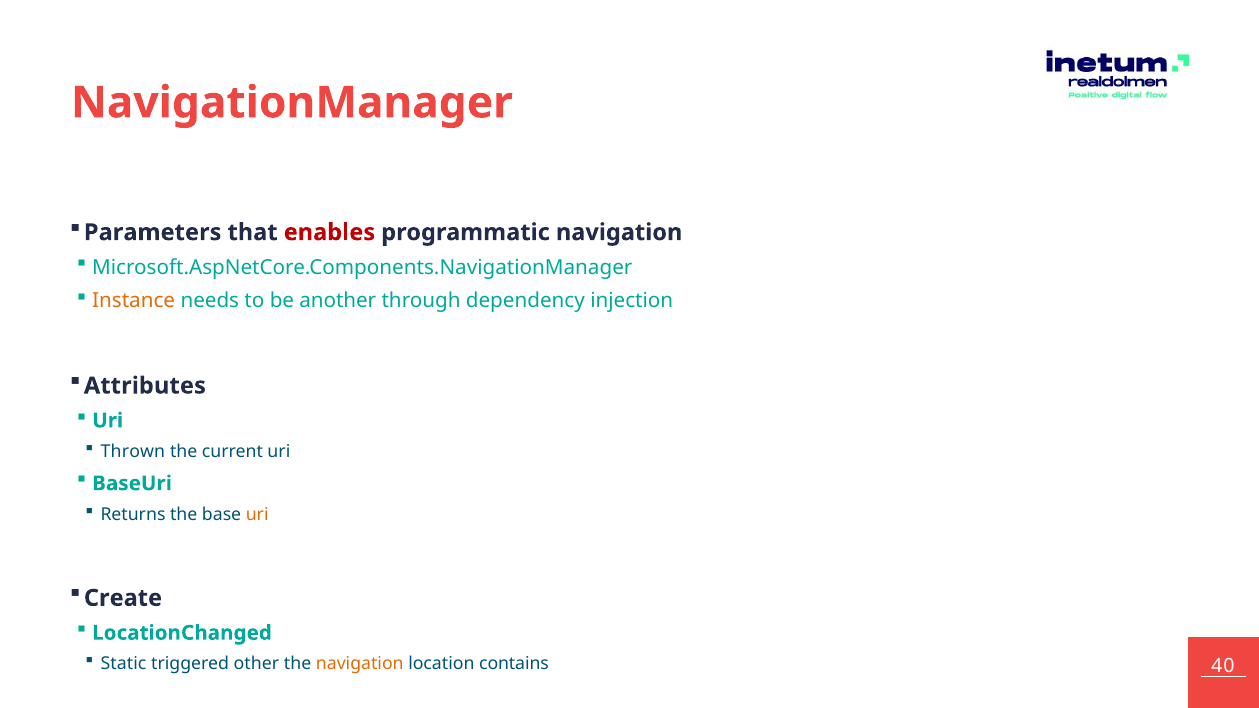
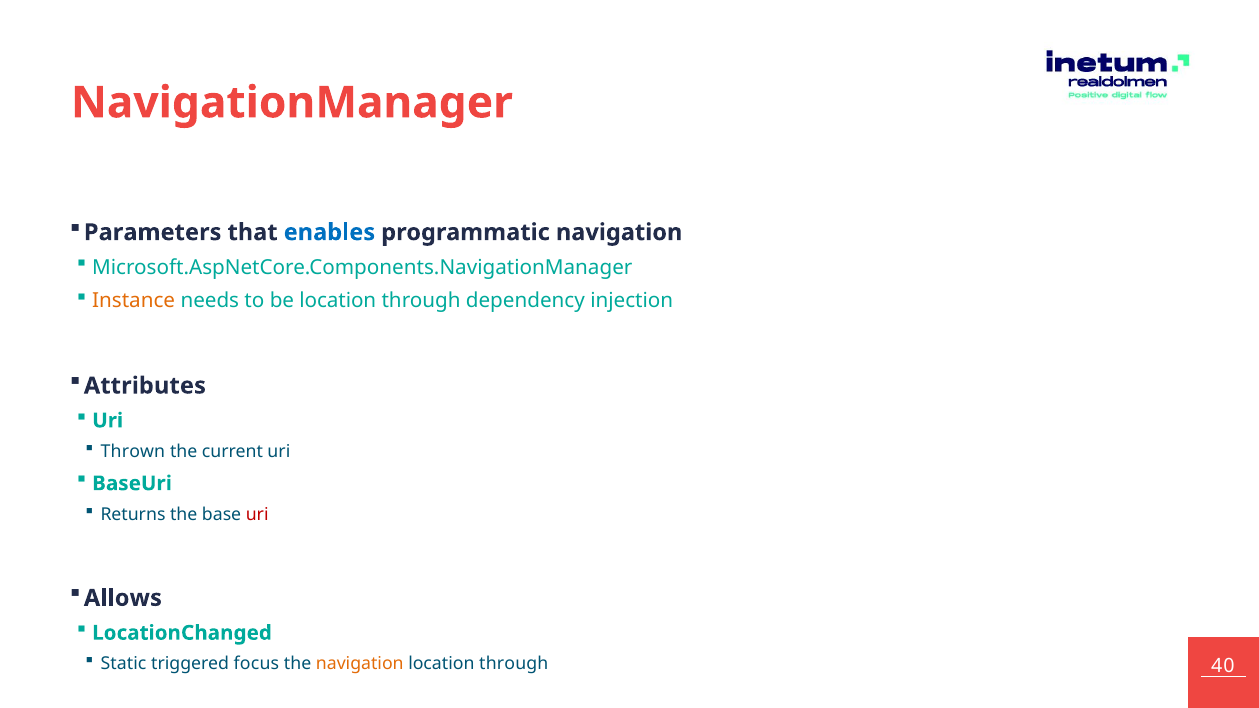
enables colour: red -> blue (329, 232)
be another: another -> location (338, 301)
uri colour: orange -> red (257, 515)
Create: Create -> Allows (123, 598)
other: other -> focus (256, 664)
contains: contains -> through (514, 664)
